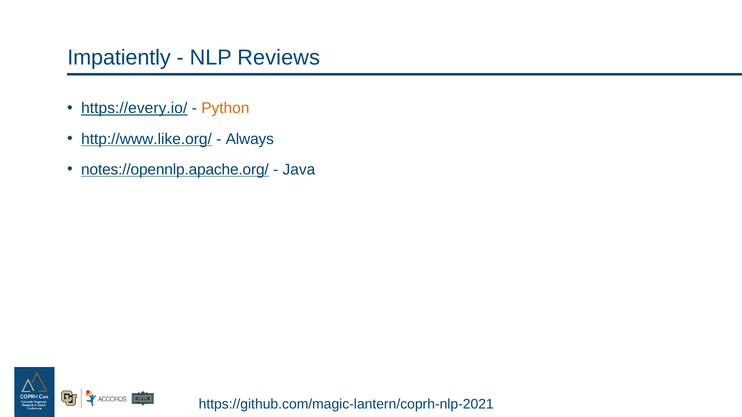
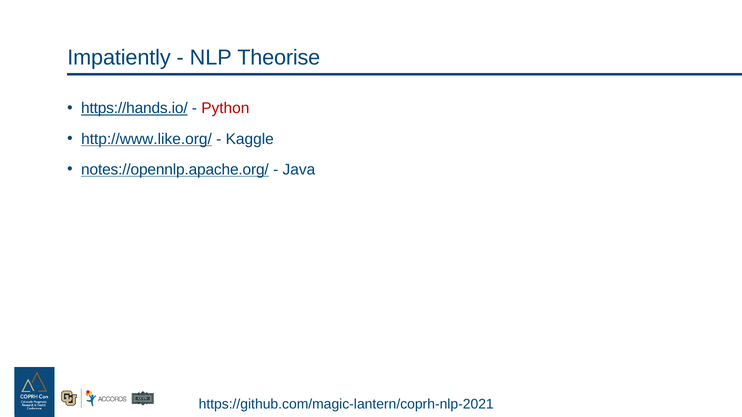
Reviews: Reviews -> Theorise (279, 58)
https://every.io/: https://every.io/ -> https://hands.io/ (134, 108)
Python colour: orange -> red (225, 108)
Always: Always -> Kaggle (250, 139)
